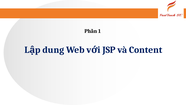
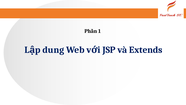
Content: Content -> Extends (146, 50)
